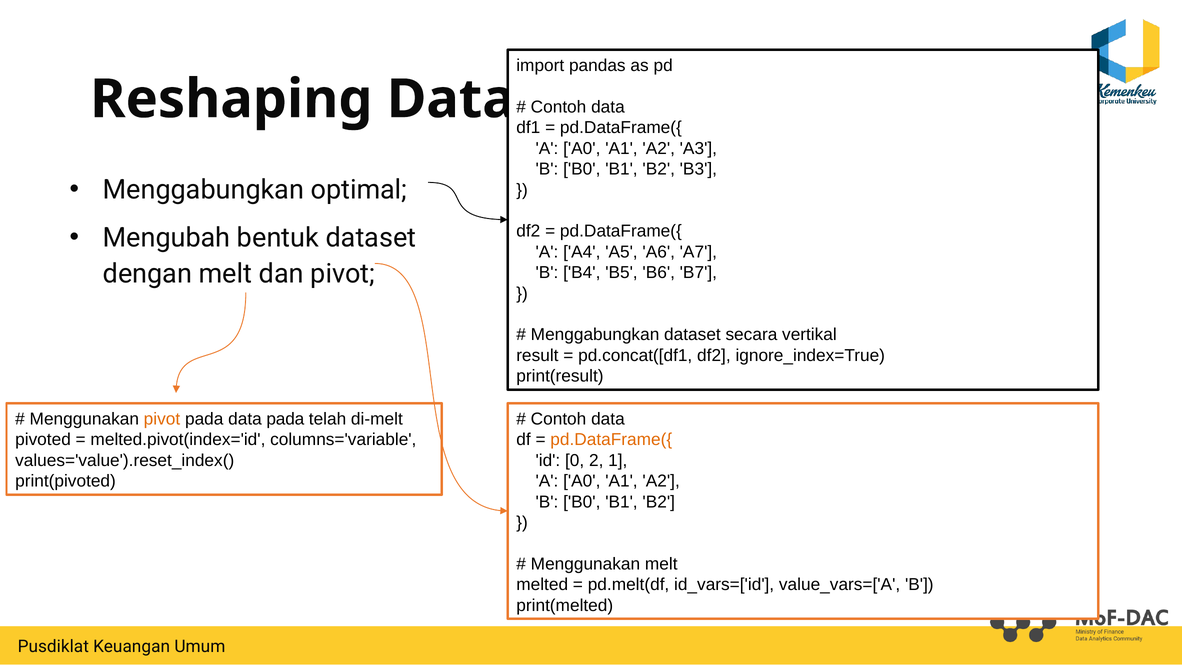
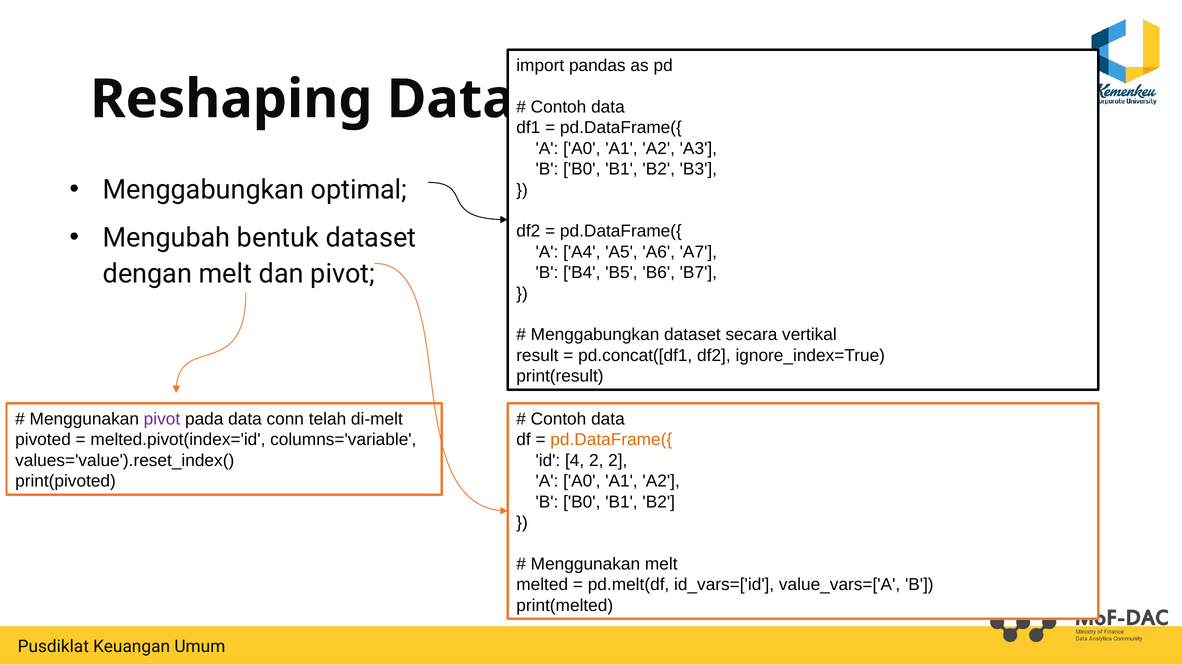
pivot colour: orange -> purple (162, 419)
data pada: pada -> conn (285, 419)
0: 0 -> 4 (575, 460)
2 1: 1 -> 2 (618, 460)
